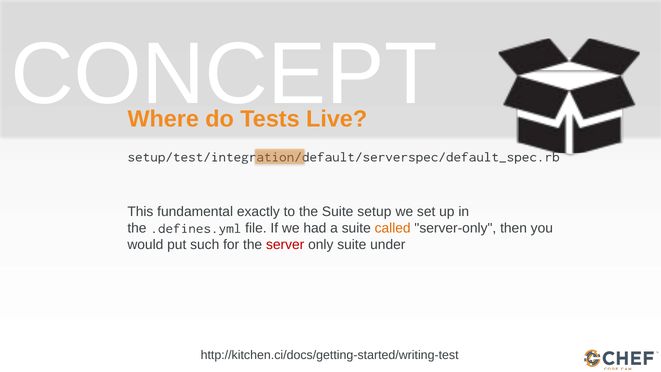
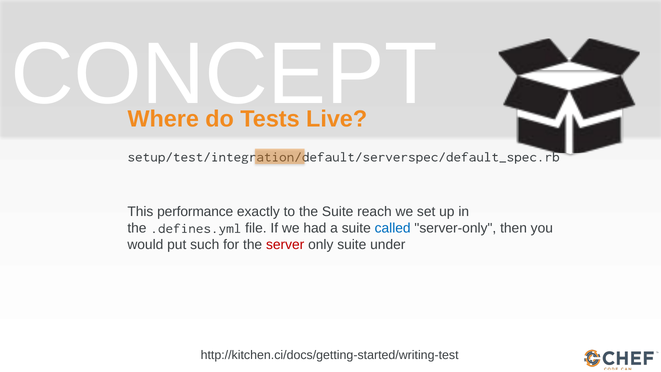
fundamental: fundamental -> performance (195, 212)
setup: setup -> reach (374, 212)
called colour: orange -> blue (393, 228)
